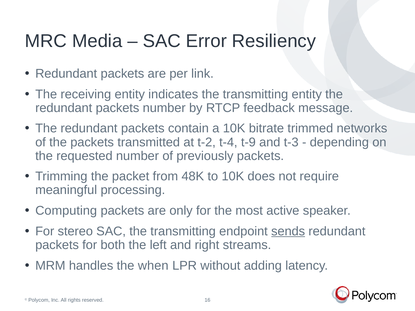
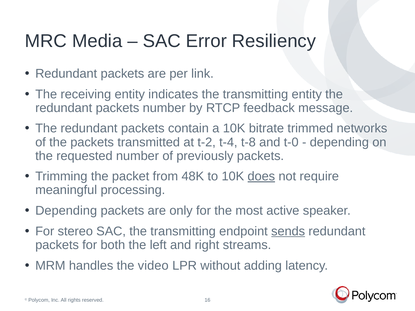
t-9: t-9 -> t-8 (248, 142)
t-3: t-3 -> t-0 (291, 142)
does underline: none -> present (261, 177)
Computing: Computing -> Depending (66, 211)
when: when -> video (153, 266)
